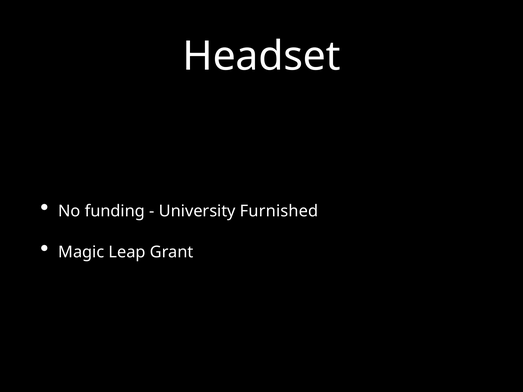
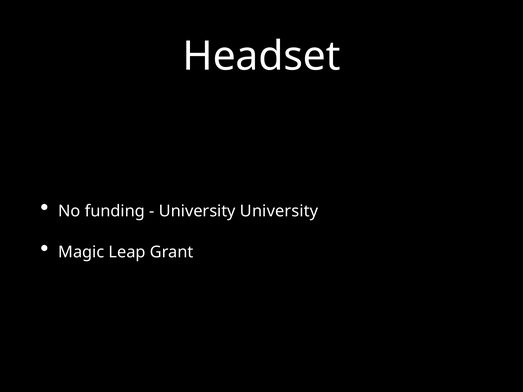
University Furnished: Furnished -> University (279, 211)
